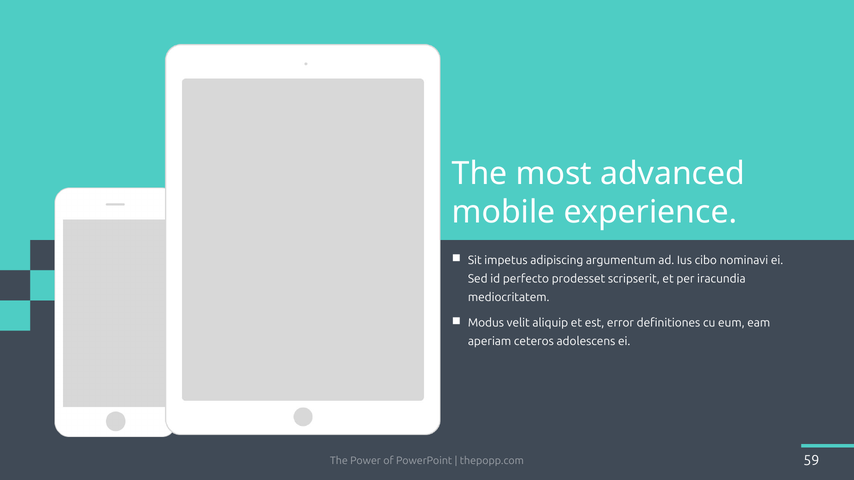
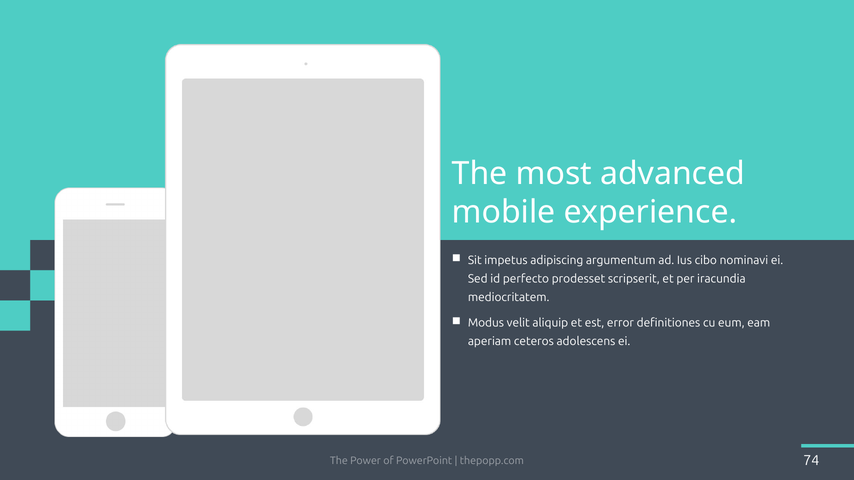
59: 59 -> 74 (811, 461)
